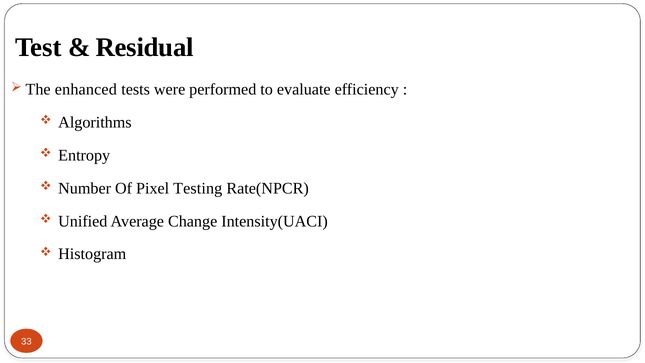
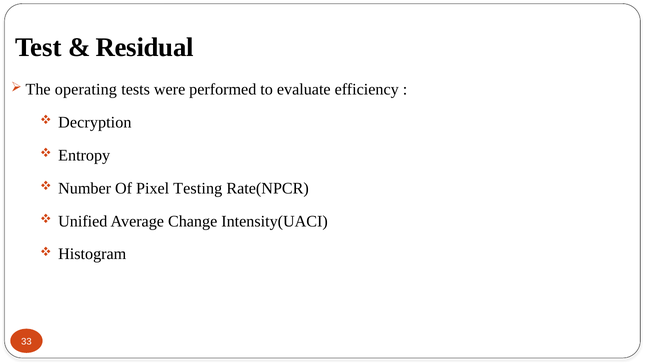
enhanced: enhanced -> operating (86, 89)
Algorithms: Algorithms -> Decryption (95, 122)
